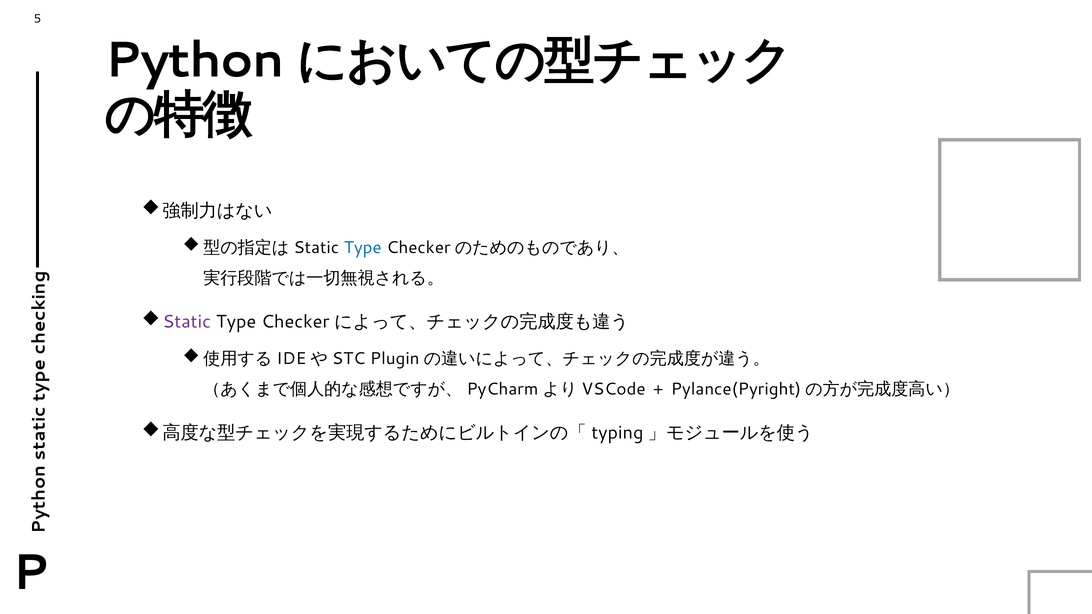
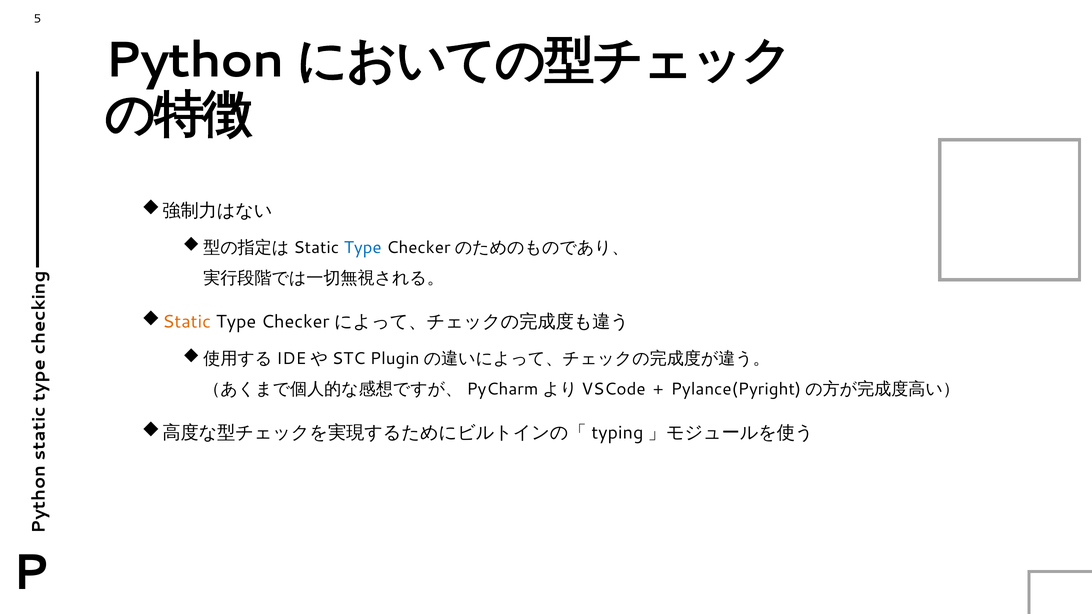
Static colour: purple -> orange (187, 322)
